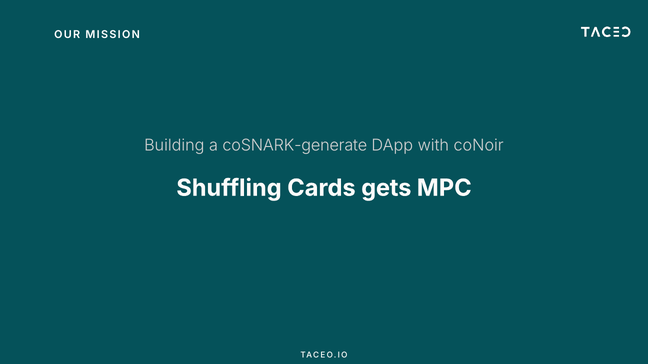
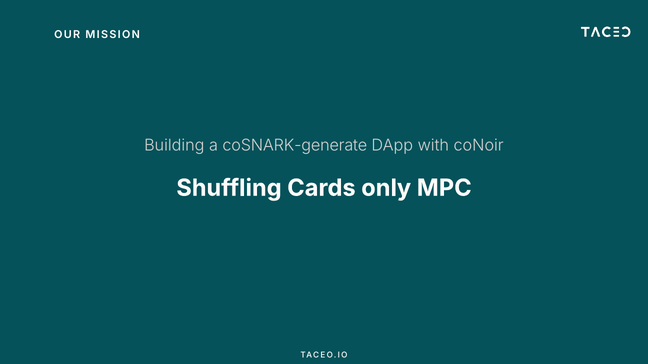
gets: gets -> only (386, 188)
